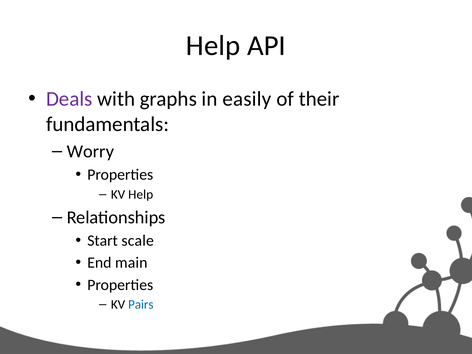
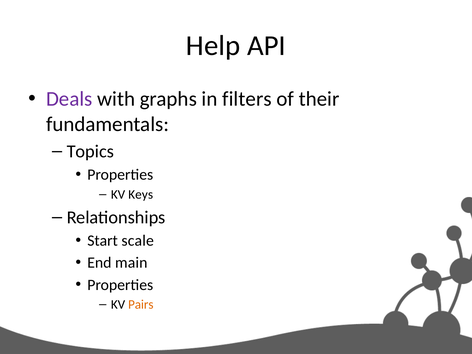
easily: easily -> filters (247, 99)
Worry: Worry -> Topics (90, 151)
KV Help: Help -> Keys (141, 194)
Pairs colour: blue -> orange (141, 305)
